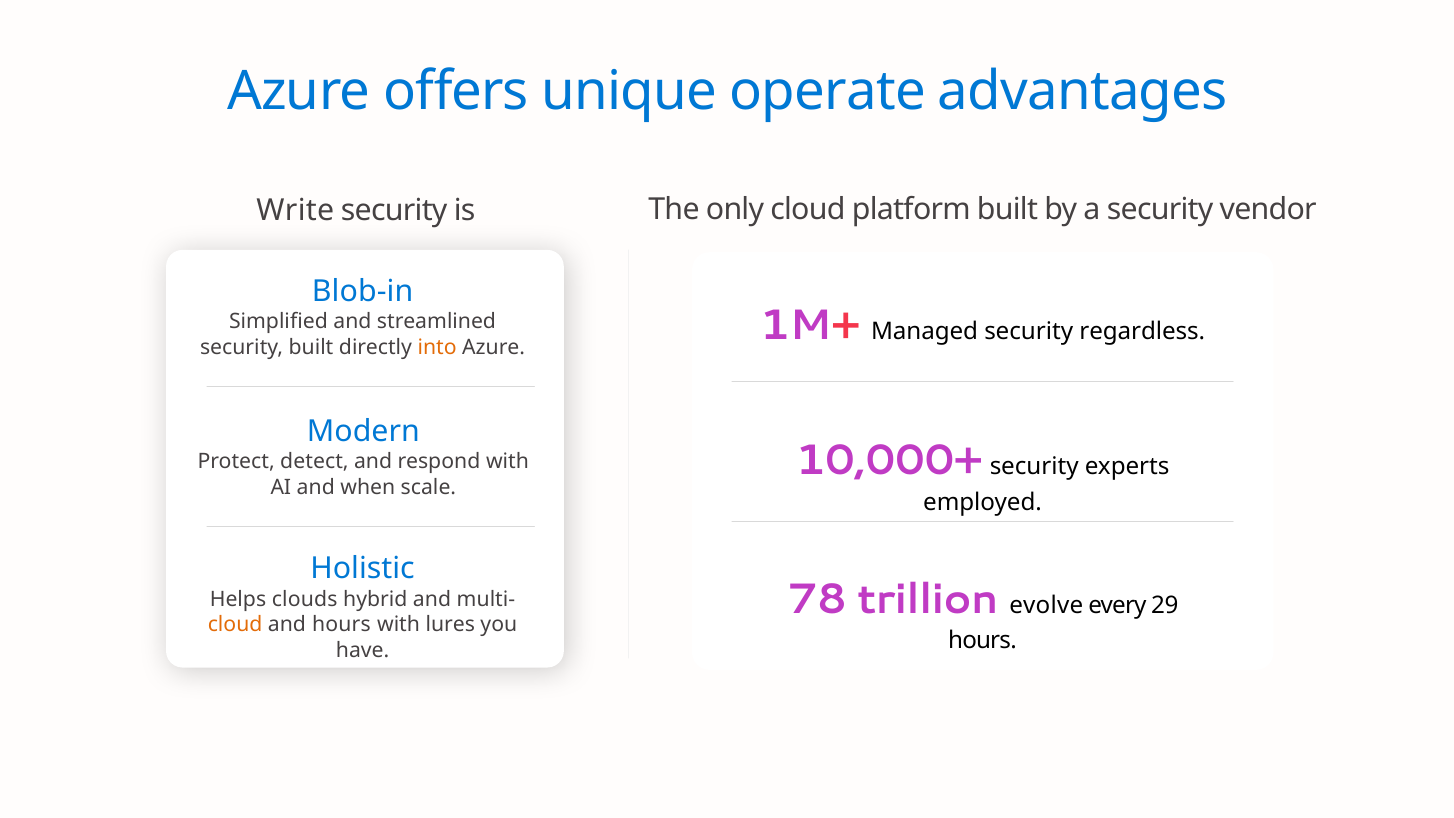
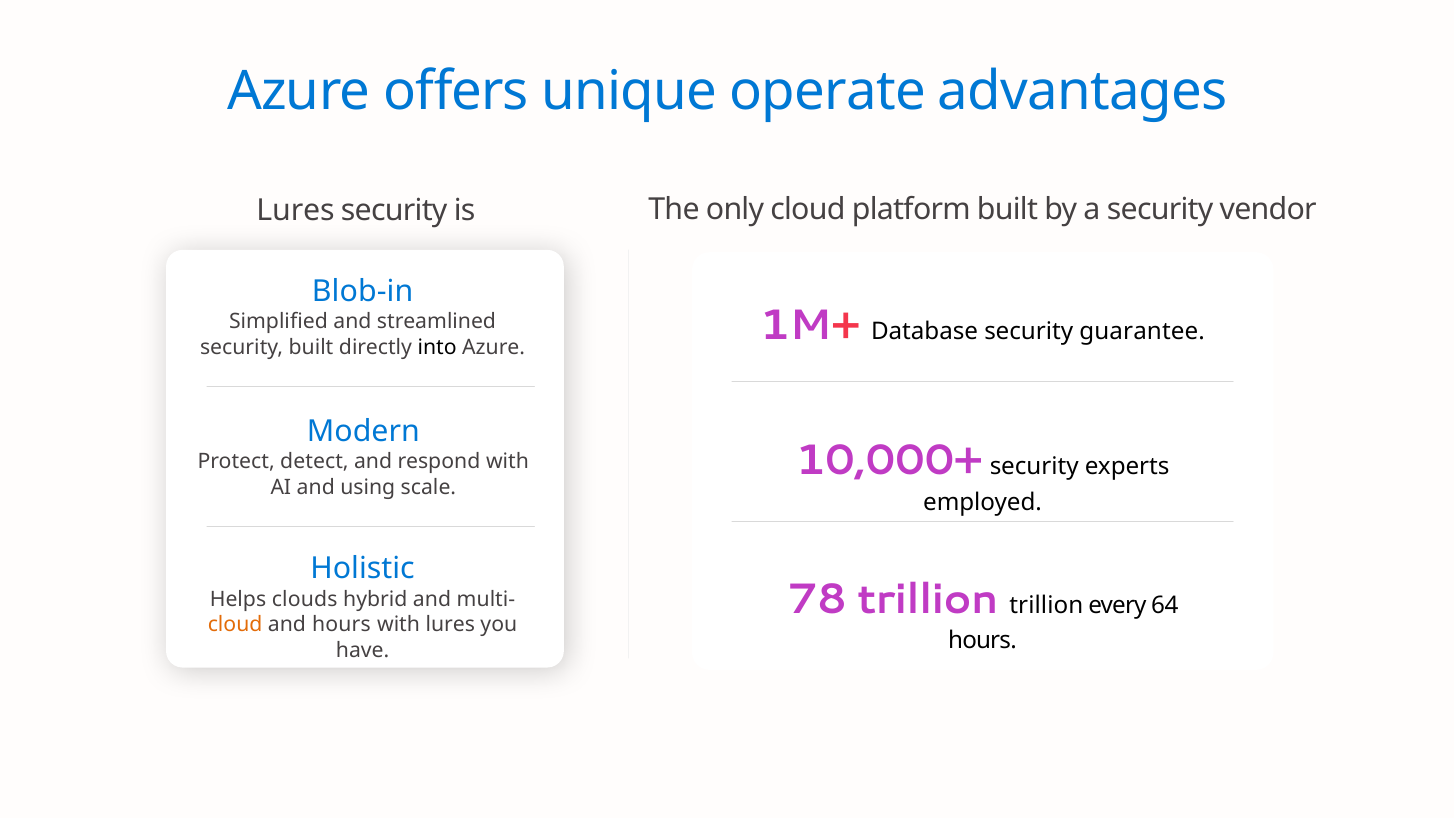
Write: Write -> Lures (296, 210)
Managed: Managed -> Database (925, 331)
regardless: regardless -> guarantee (1142, 331)
into colour: orange -> black (437, 347)
when: when -> using (368, 487)
trillion evolve: evolve -> trillion (1046, 605)
29: 29 -> 64 (1165, 605)
